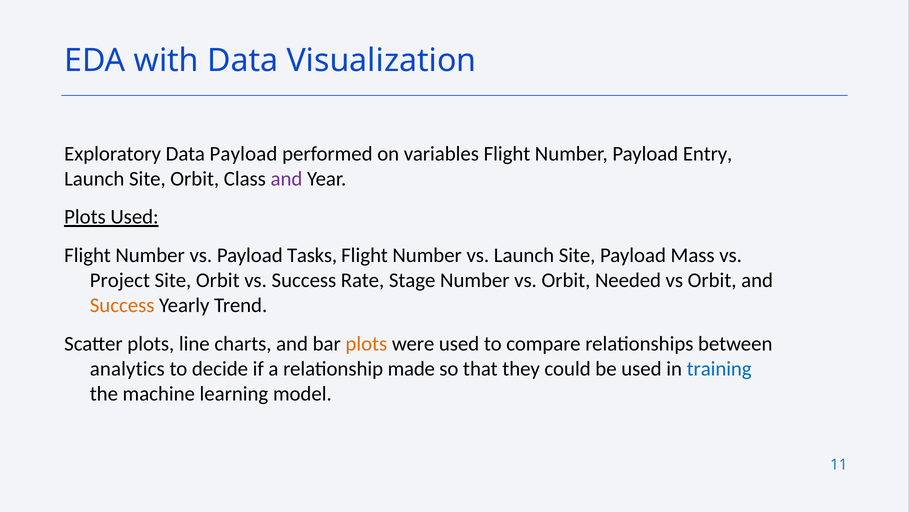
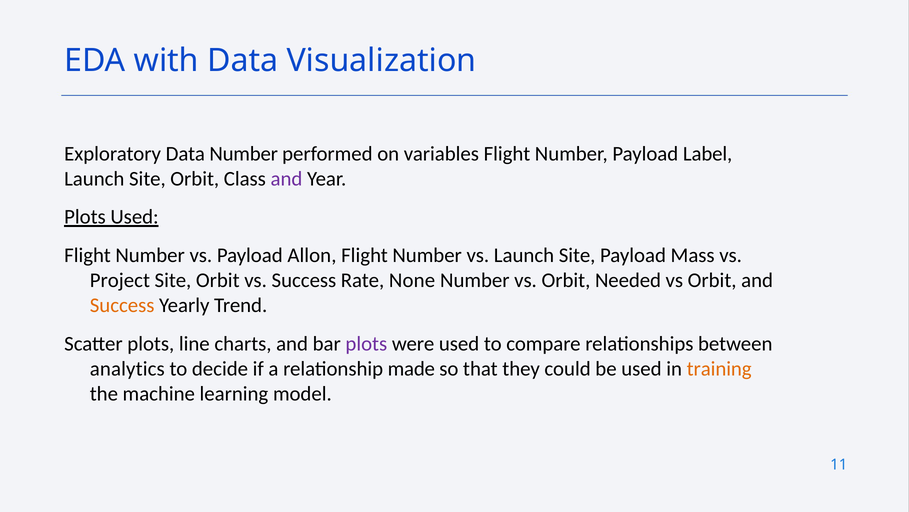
Data Payload: Payload -> Number (244, 153)
Entry: Entry -> Label (708, 153)
Tasks: Tasks -> Allon (312, 255)
Stage: Stage -> None (412, 280)
plots colour: orange -> purple (366, 343)
training colour: blue -> orange (719, 368)
